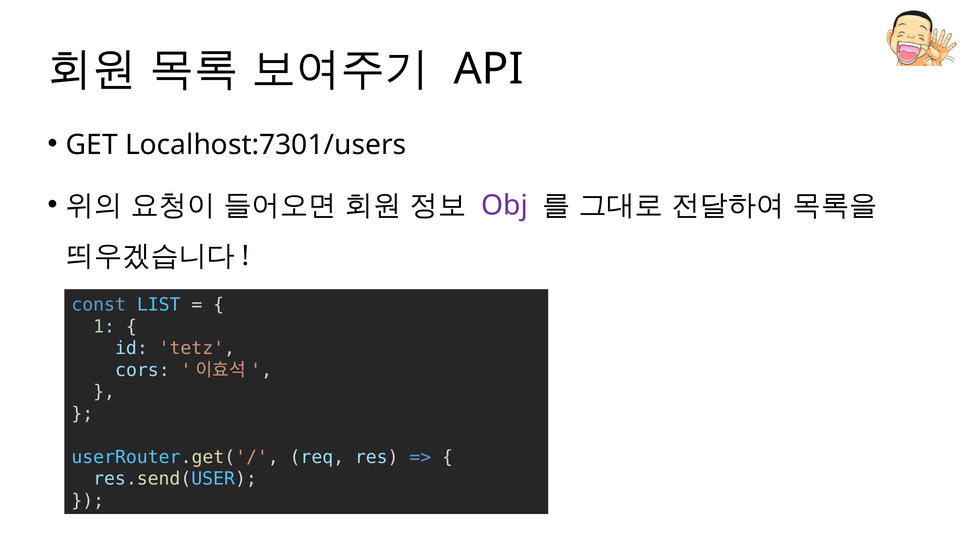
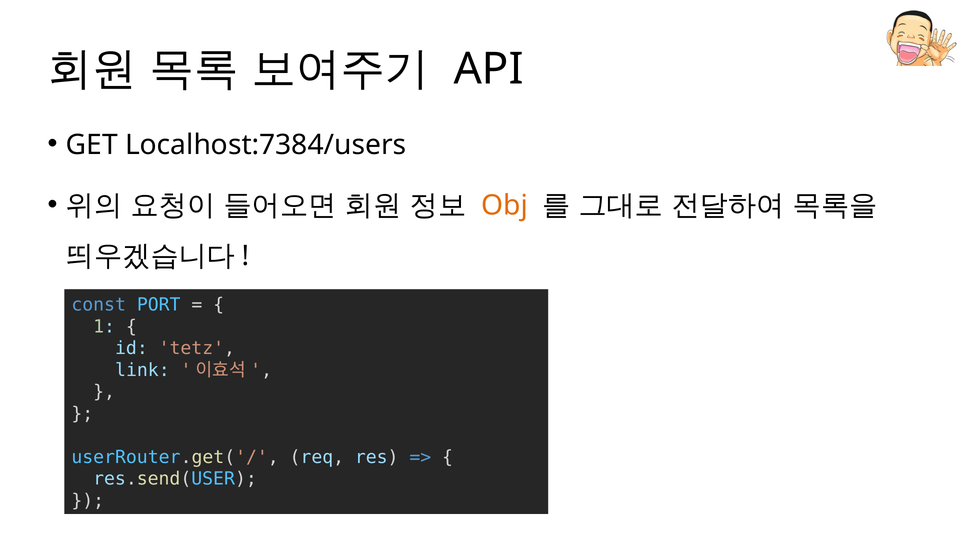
Localhost:7301/users: Localhost:7301/users -> Localhost:7384/users (266, 145)
Obj colour: purple -> orange (505, 206)
LIST: LIST -> PORT (159, 305)
cors: cors -> link (142, 371)
